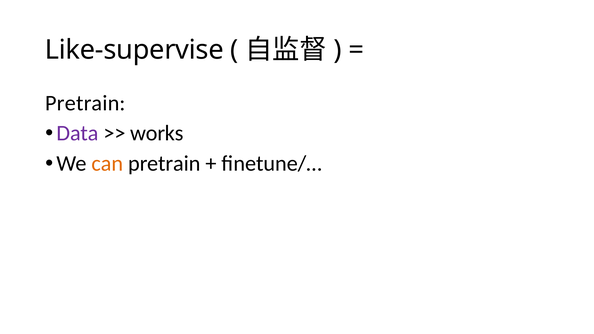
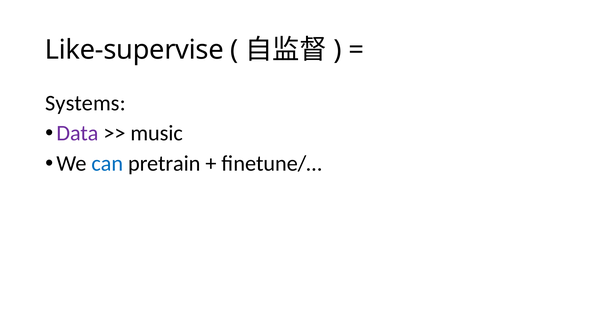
Pretrain: Pretrain -> Systems (85, 103)
works: works -> music (157, 133)
can colour: orange -> blue (107, 164)
